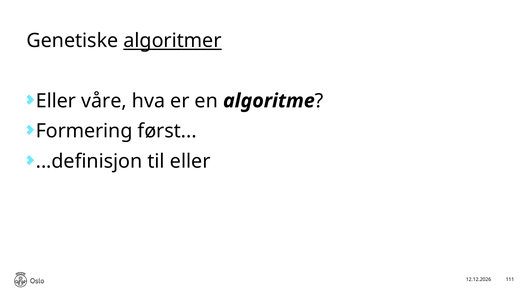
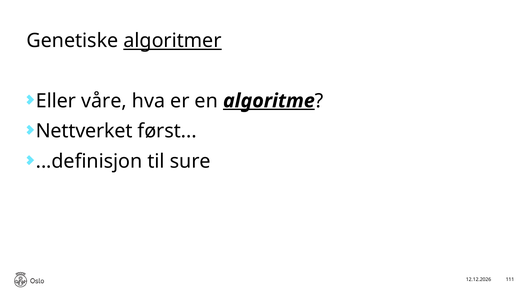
algoritme underline: none -> present (269, 101)
Formering: Formering -> Nettverket (84, 131)
til eller: eller -> sure (190, 161)
